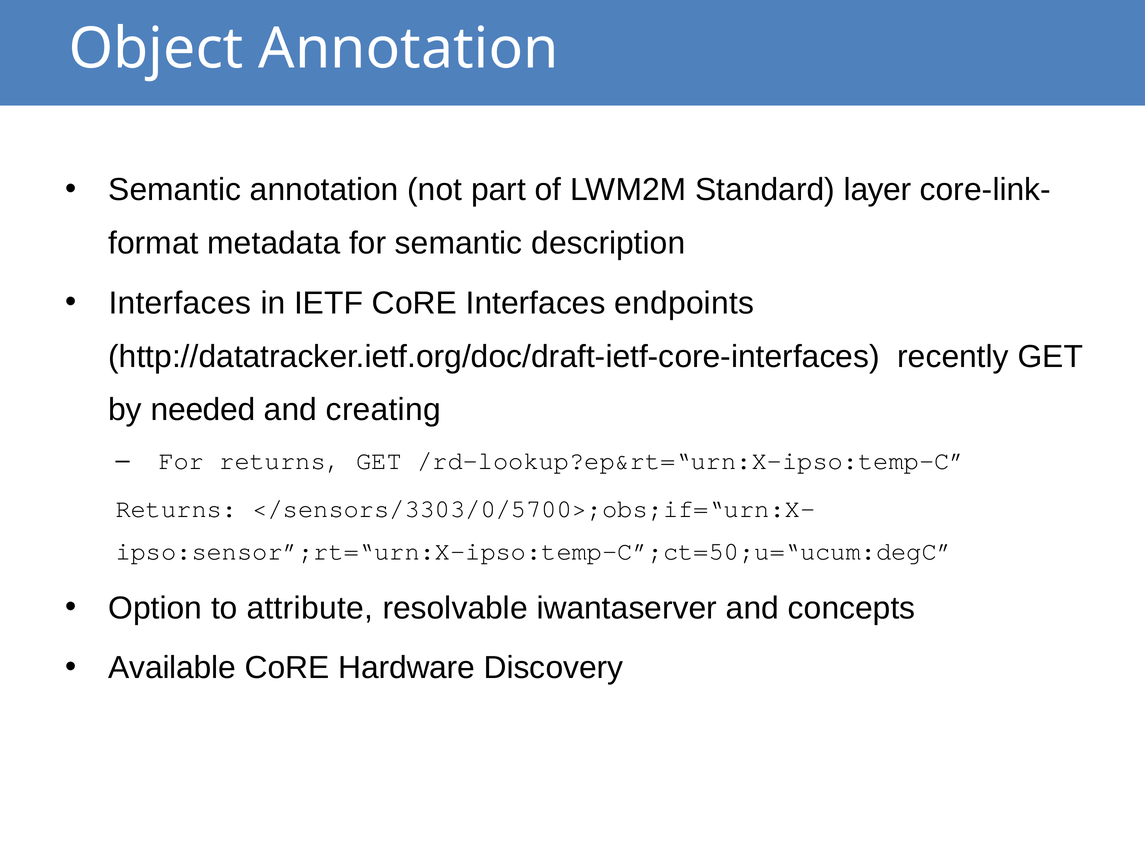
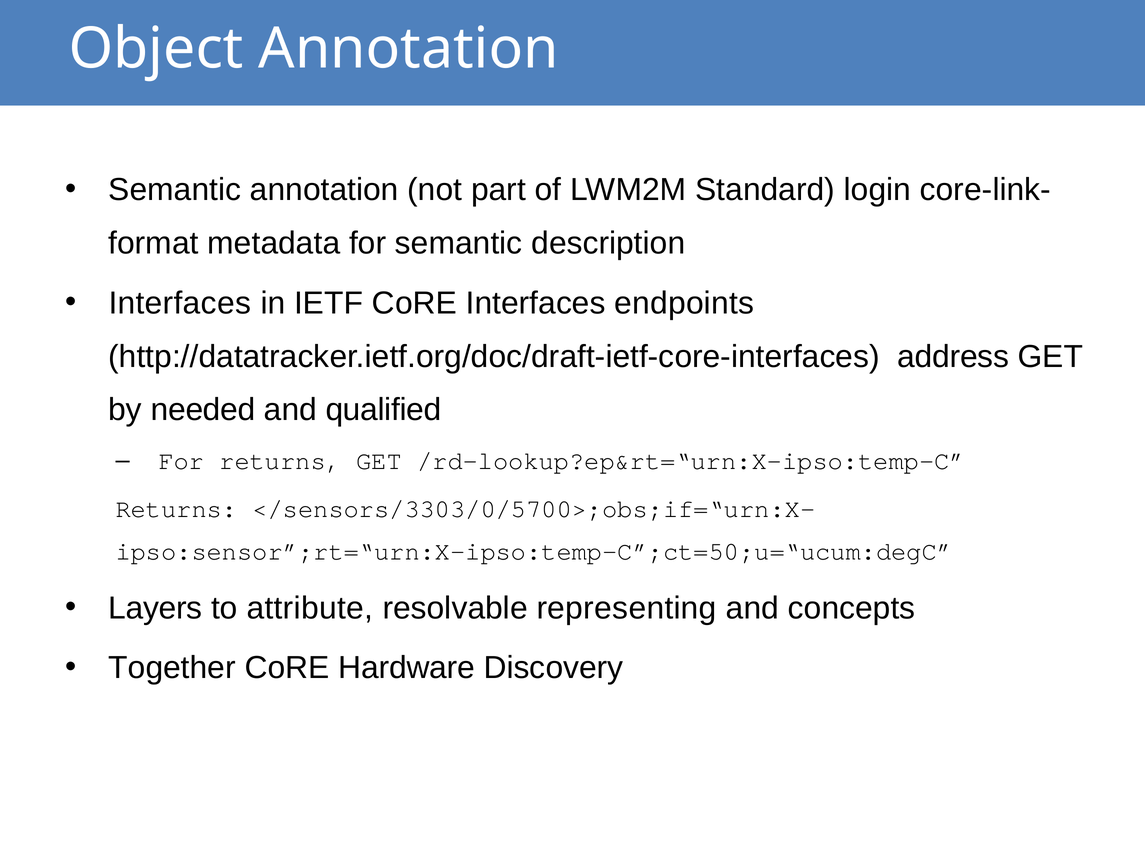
layer: layer -> login (877, 190)
recently: recently -> address (953, 356)
creating: creating -> qualified (384, 410)
Option: Option -> Layers (155, 608)
iwantaserver: iwantaserver -> representing (627, 608)
Available: Available -> Together (172, 668)
